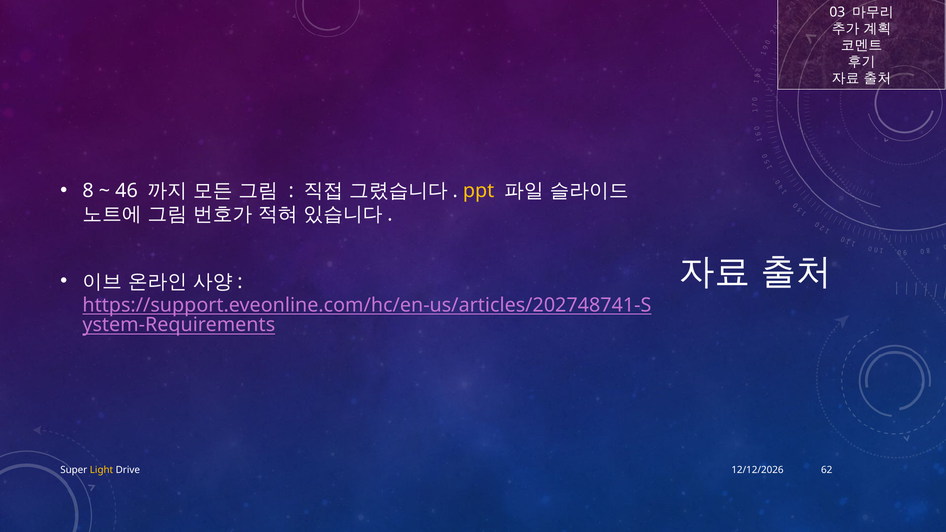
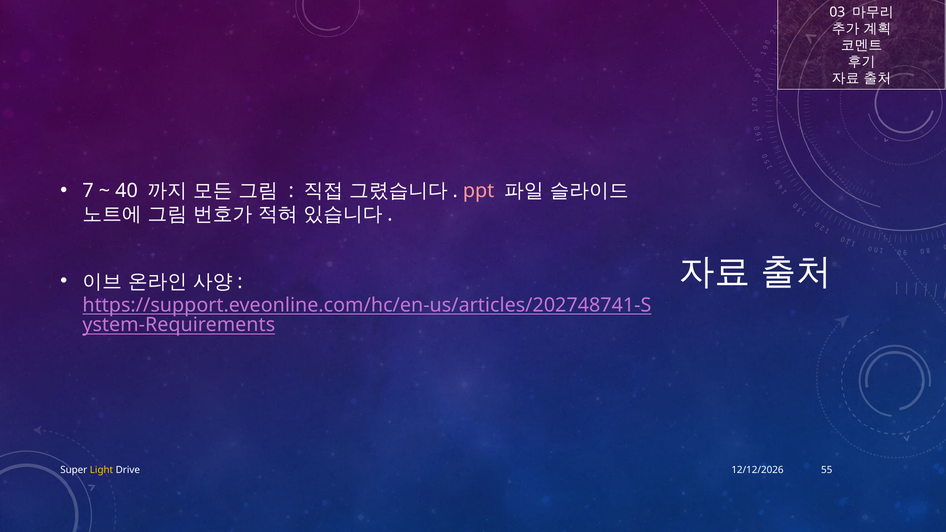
8: 8 -> 7 (88, 191)
46: 46 -> 40 (127, 191)
ppt colour: yellow -> pink (479, 191)
62: 62 -> 55 (827, 470)
